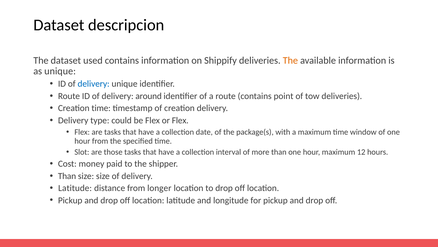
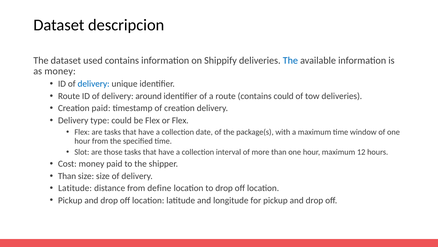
The colour: orange -> blue (290, 60)
as unique: unique -> money (60, 71)
contains point: point -> could (284, 96)
Creation time: time -> paid (101, 108)
longer: longer -> define (159, 188)
